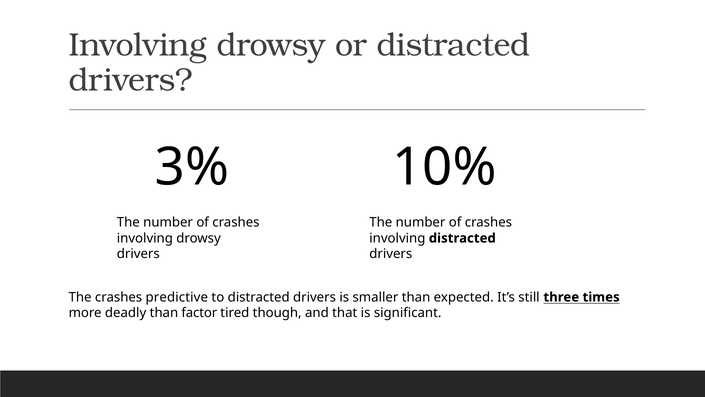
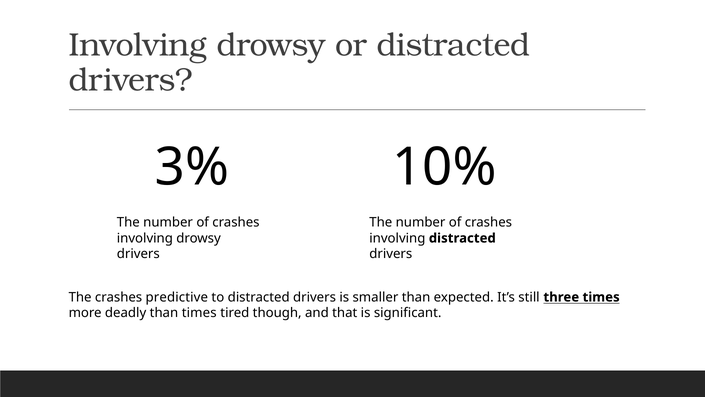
than factor: factor -> times (199, 313)
